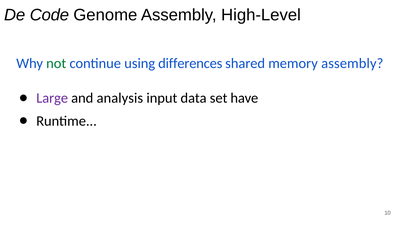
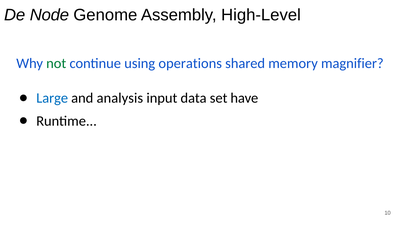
Code: Code -> Node (49, 15)
differences: differences -> operations (190, 64)
memory assembly: assembly -> magnifier (352, 64)
Large colour: purple -> blue (52, 98)
